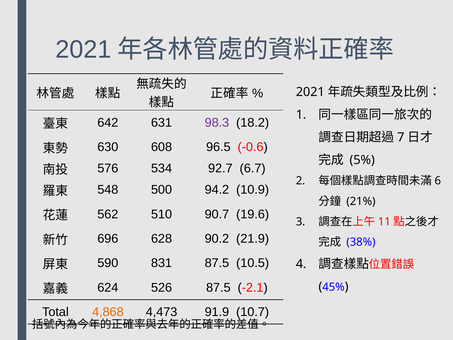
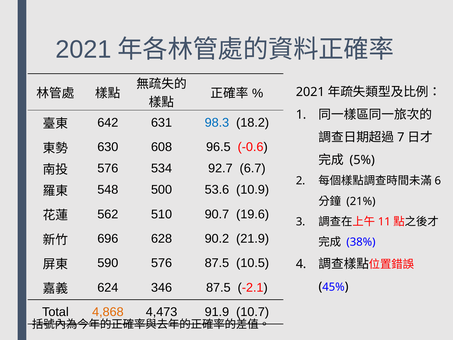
98.3 colour: purple -> blue (217, 123)
94.2: 94.2 -> 53.6 (217, 190)
590 831: 831 -> 576 (162, 263)
526: 526 -> 346 (162, 287)
